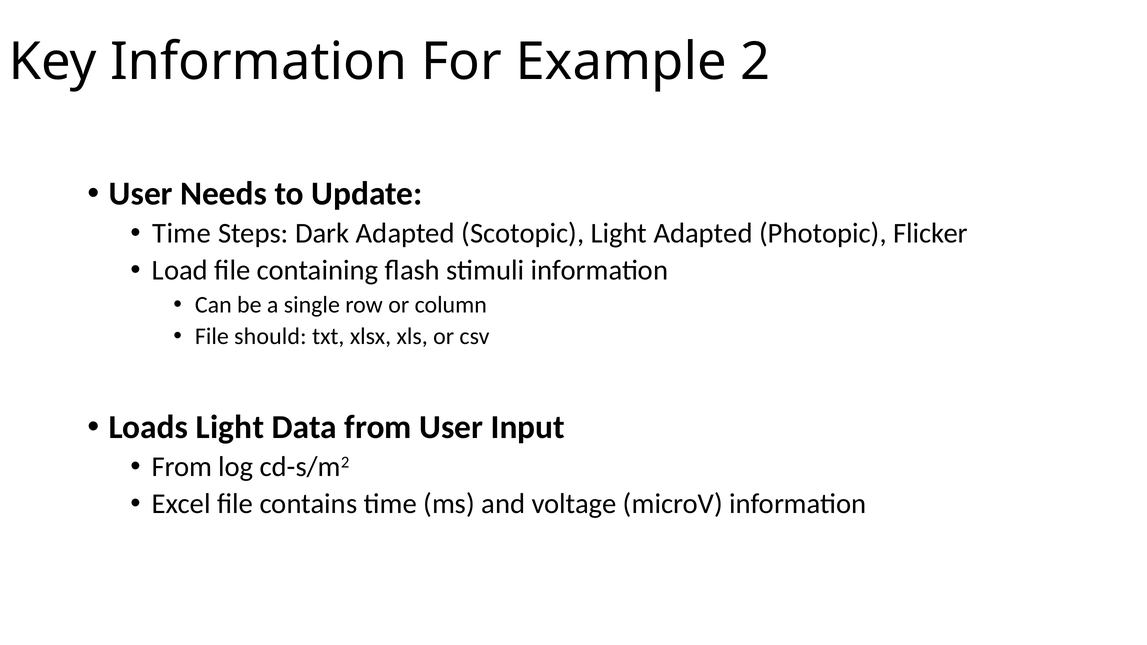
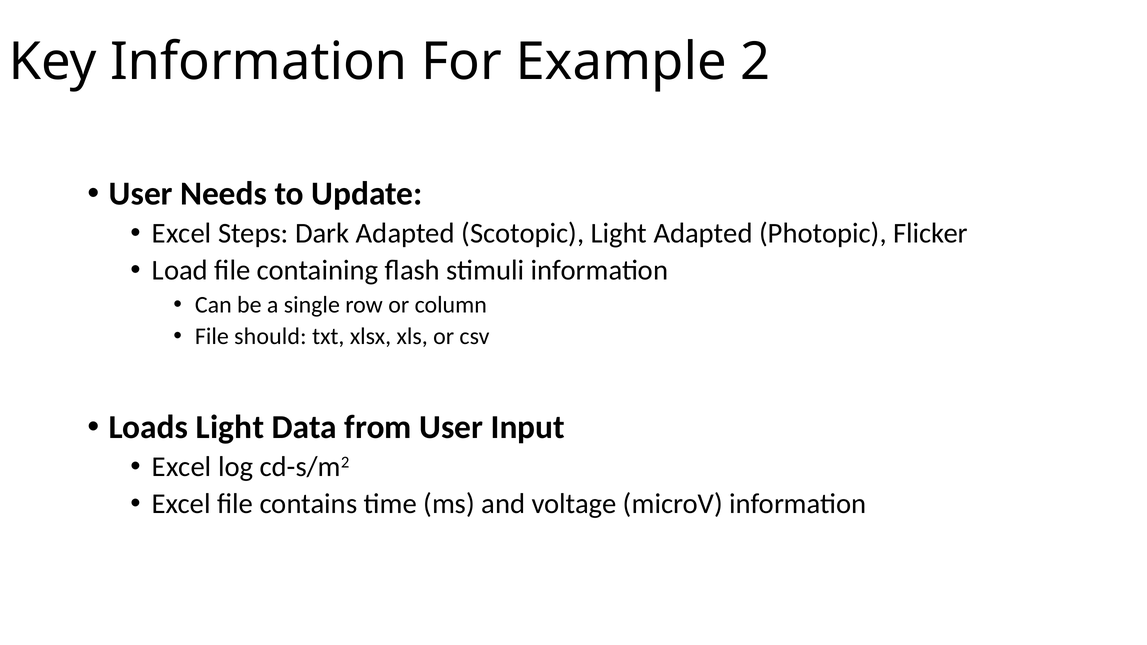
Time: Time -> Excel (182, 233)
From: From -> Excel (182, 467)
